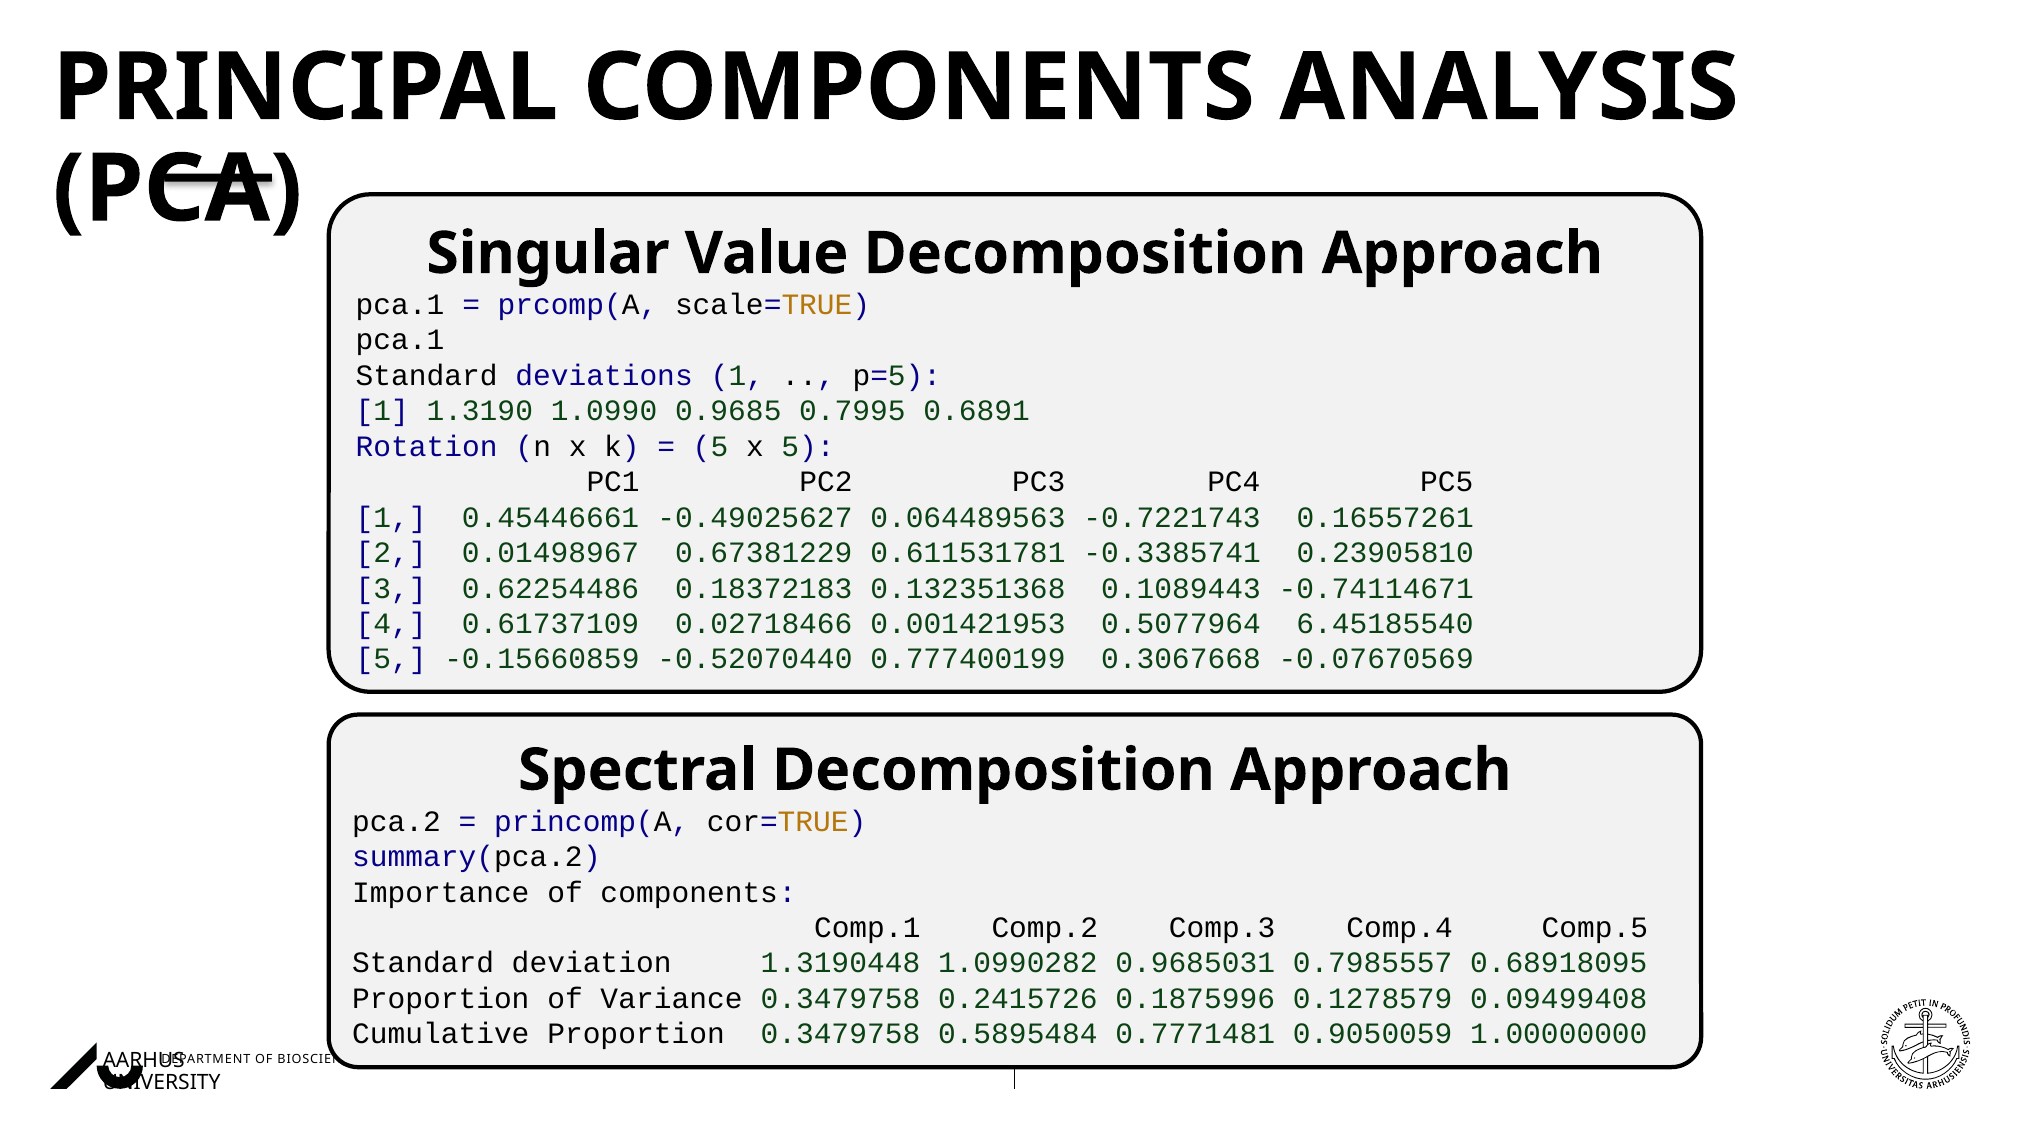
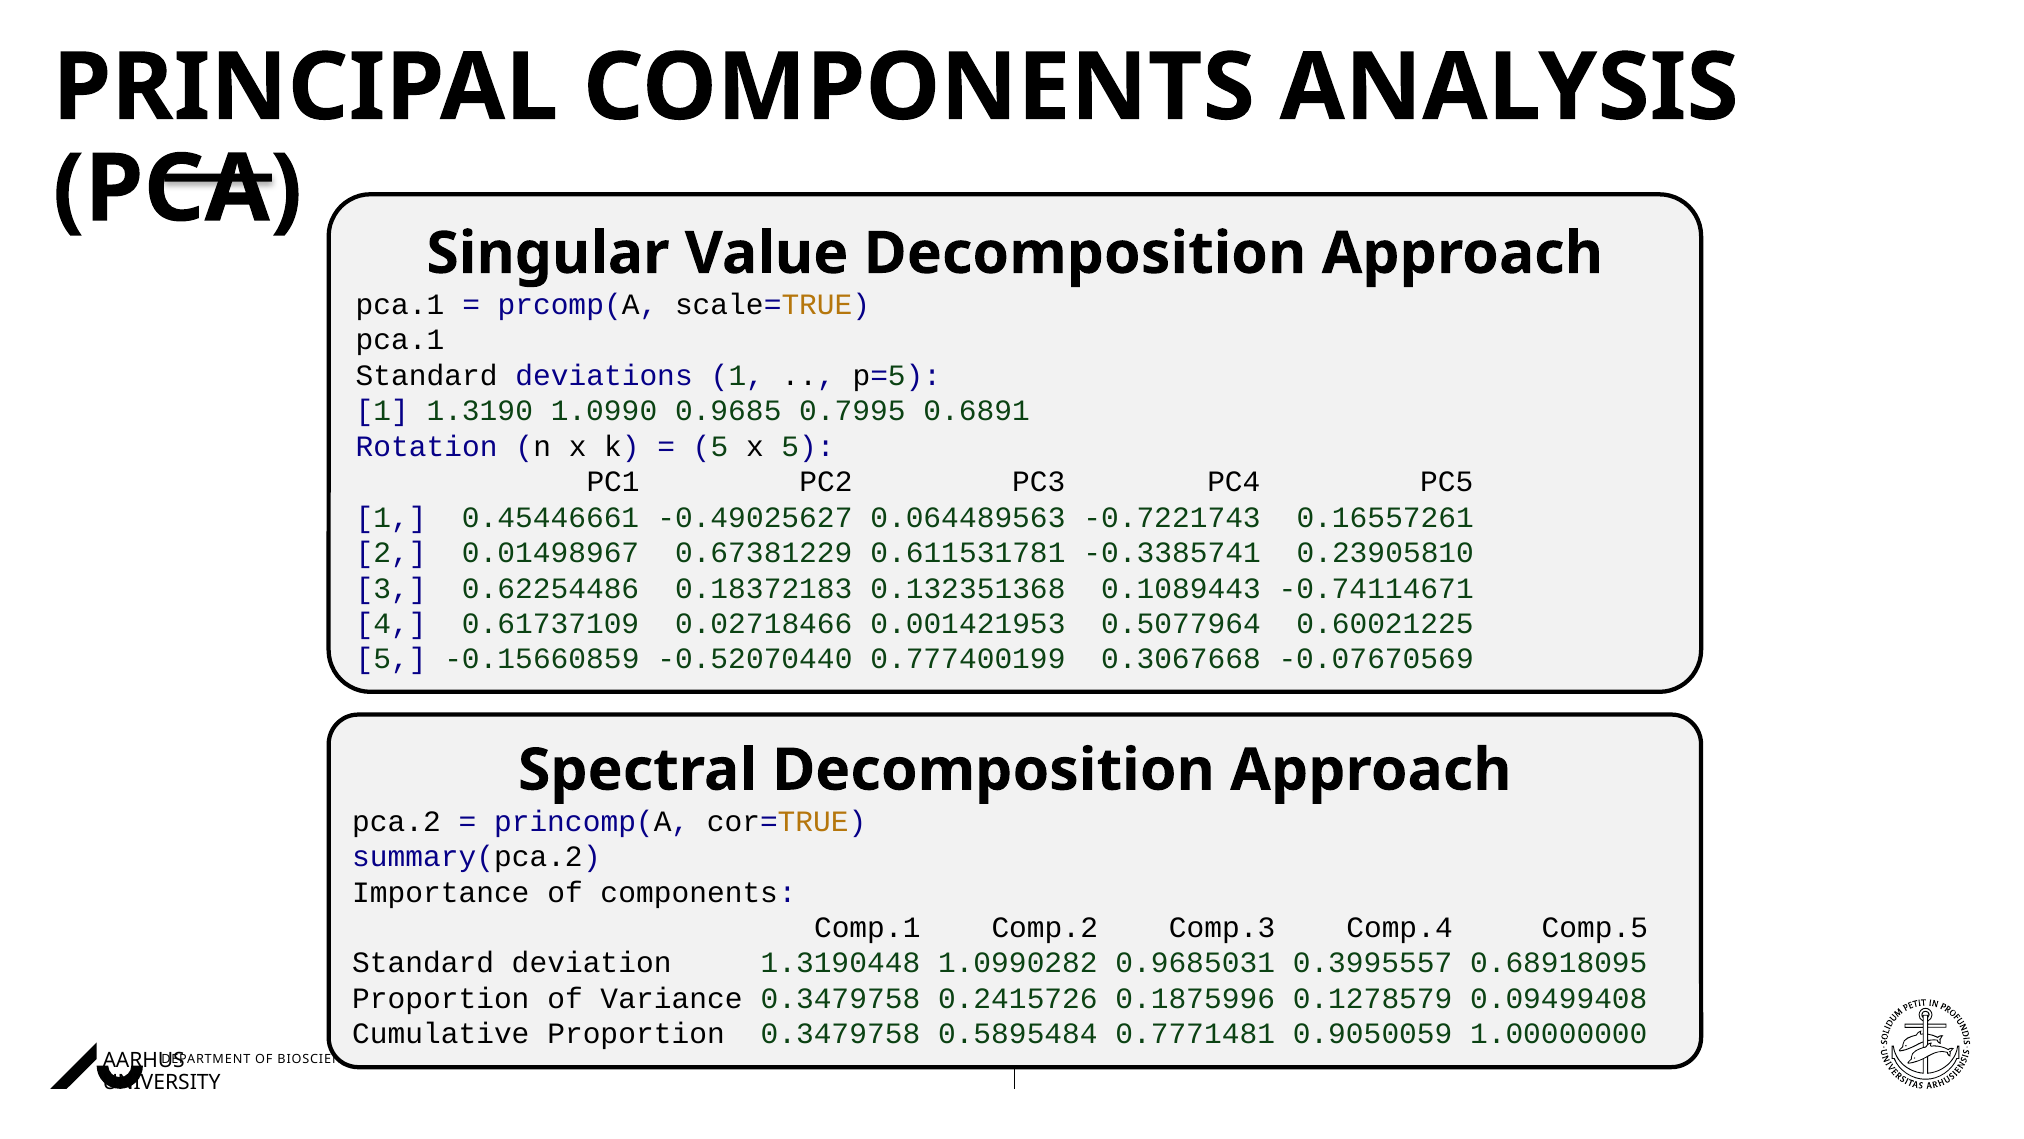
6.45185540: 6.45185540 -> 0.60021225 (1385, 624)
0.7985557: 0.7985557 -> 0.3995557 (1373, 963)
